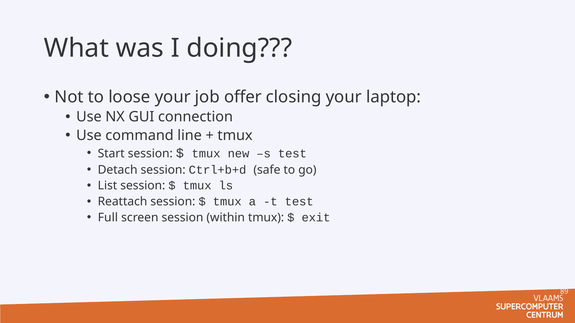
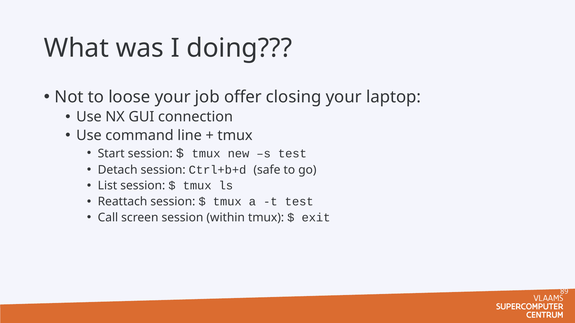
Full: Full -> Call (108, 218)
